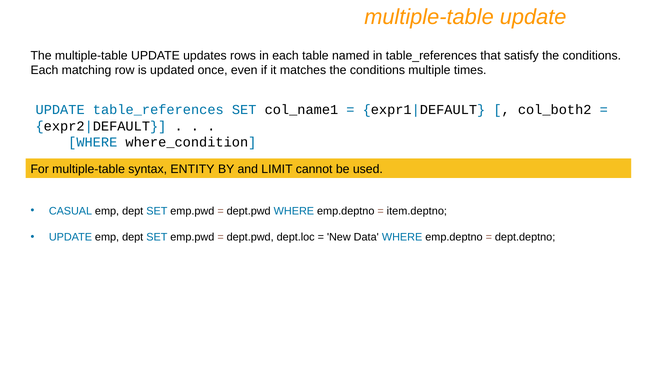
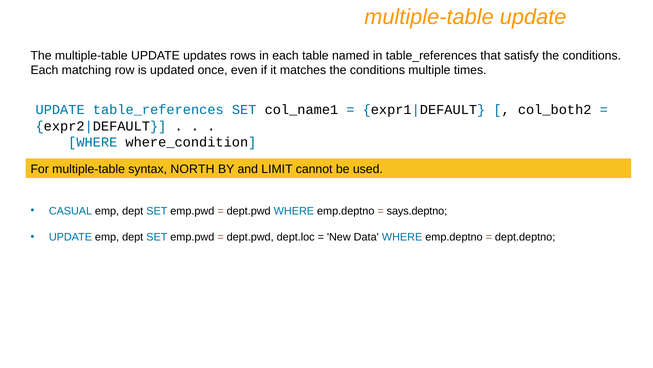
ENTITY: ENTITY -> NORTH (192, 169)
item.deptno: item.deptno -> says.deptno (417, 211)
